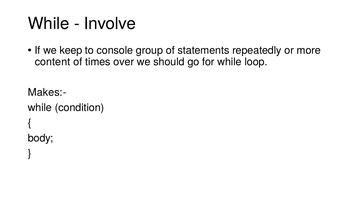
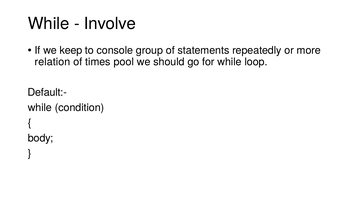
content: content -> relation (52, 62)
over: over -> pool (124, 62)
Makes:-: Makes:- -> Default:- (47, 92)
